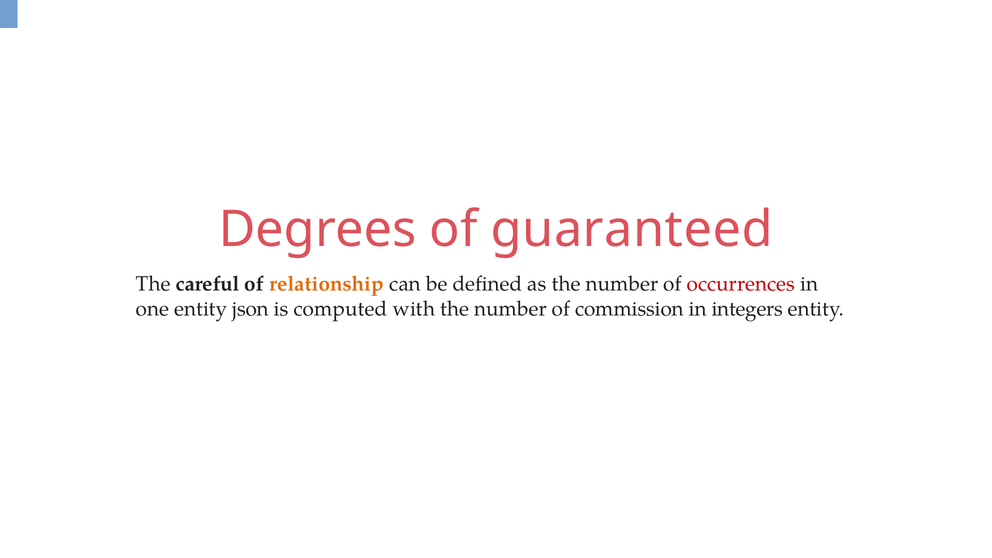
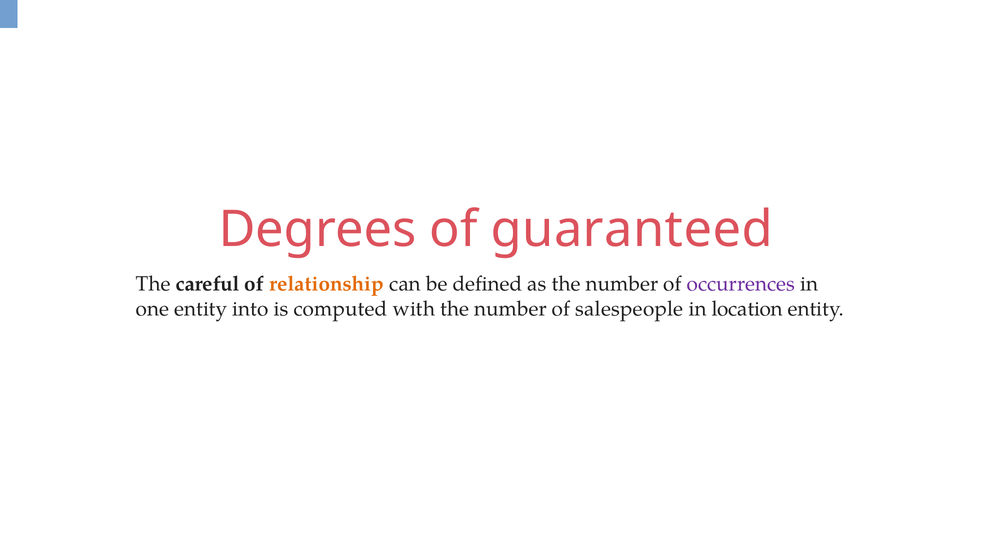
occurrences colour: red -> purple (741, 284)
json: json -> into (250, 309)
commission: commission -> salespeople (629, 309)
integers: integers -> location (747, 309)
